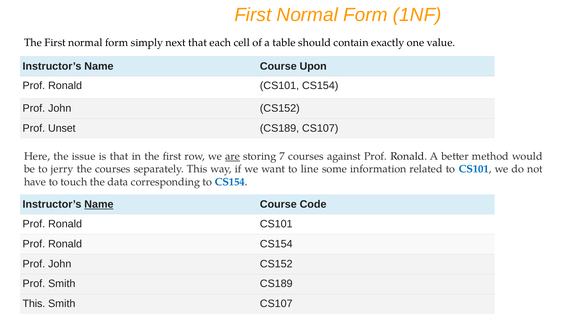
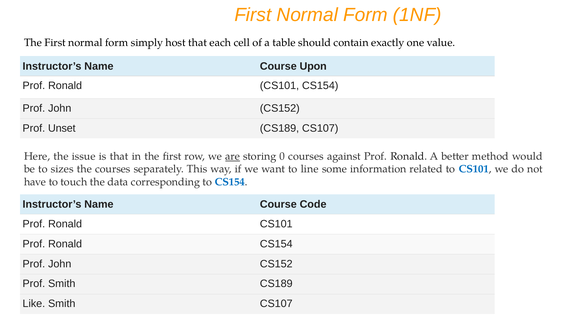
next: next -> host (176, 43)
7: 7 -> 0 (282, 156)
jerry: jerry -> sizes (62, 169)
Name underline: present -> none (99, 204)
This: This -> Like (34, 304)
